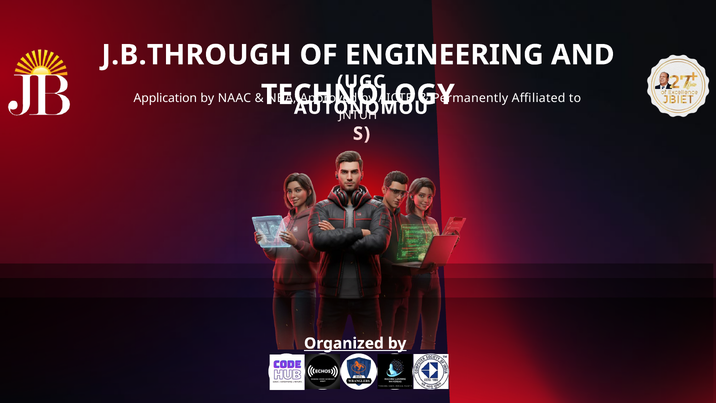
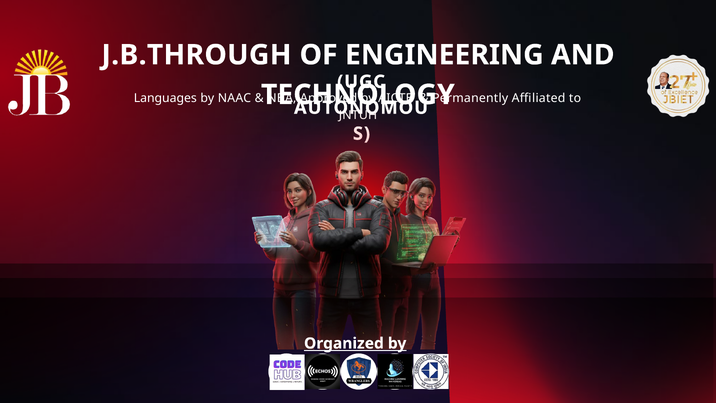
Application: Application -> Languages (165, 98)
